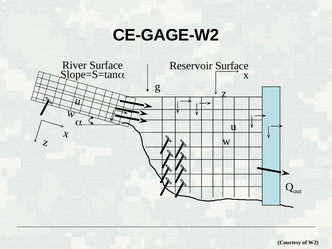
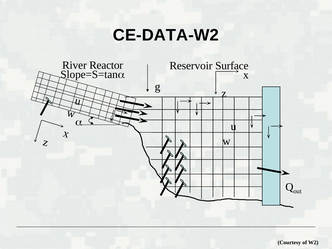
CE-GAGE-W2: CE-GAGE-W2 -> CE-DATA-W2 (166, 35)
River Surface: Surface -> Reactor (106, 65)
